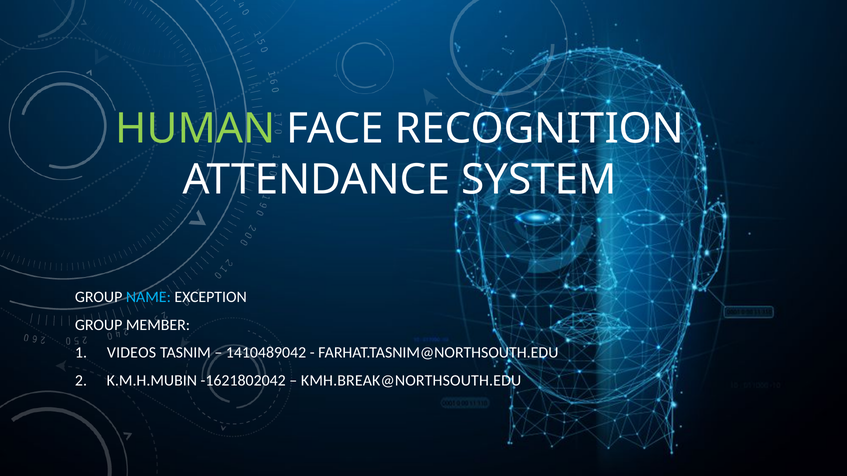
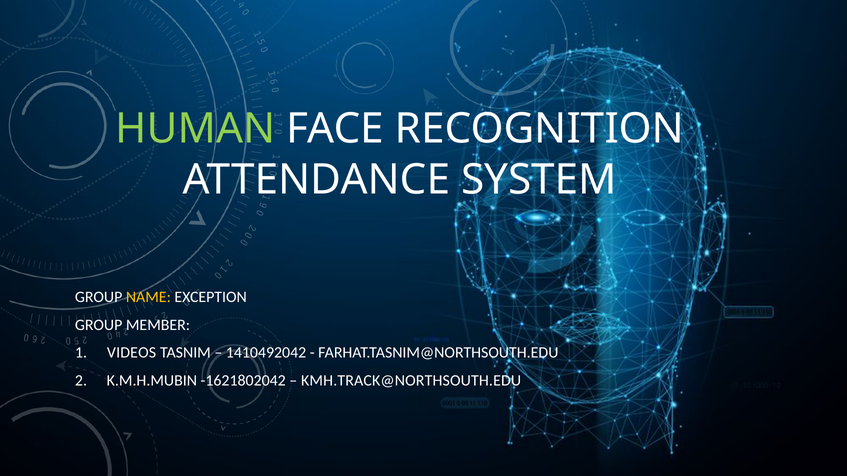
NAME colour: light blue -> yellow (148, 297)
1410489042: 1410489042 -> 1410492042 (266, 353)
KMH.BREAK@NORTHSOUTH.EDU: KMH.BREAK@NORTHSOUTH.EDU -> KMH.TRACK@NORTHSOUTH.EDU (411, 381)
